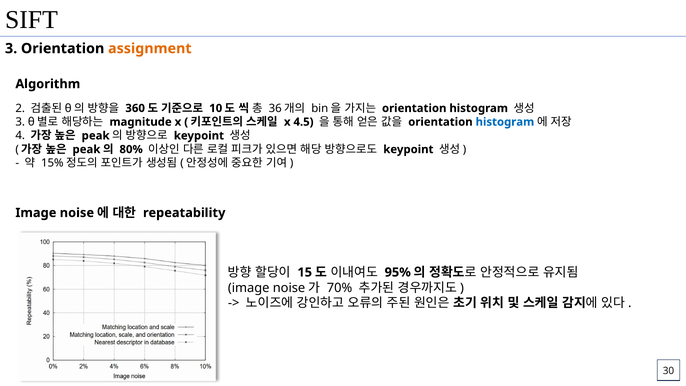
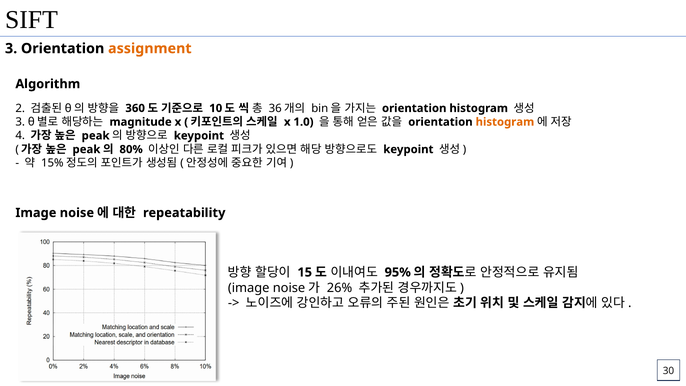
4.5: 4.5 -> 1.0 (303, 122)
histogram colour: blue -> orange (505, 122)
70%: 70% -> 26% (340, 288)
